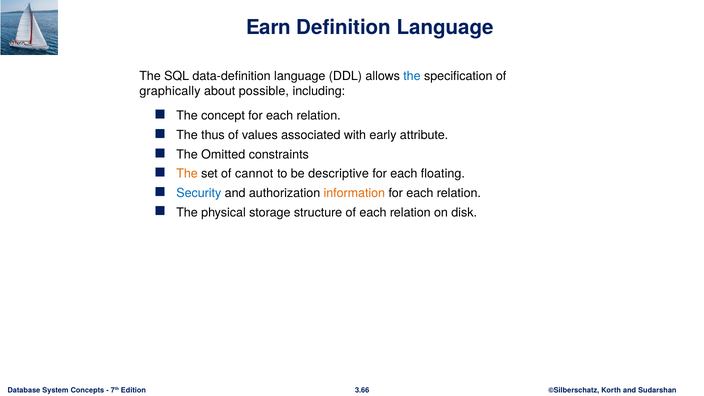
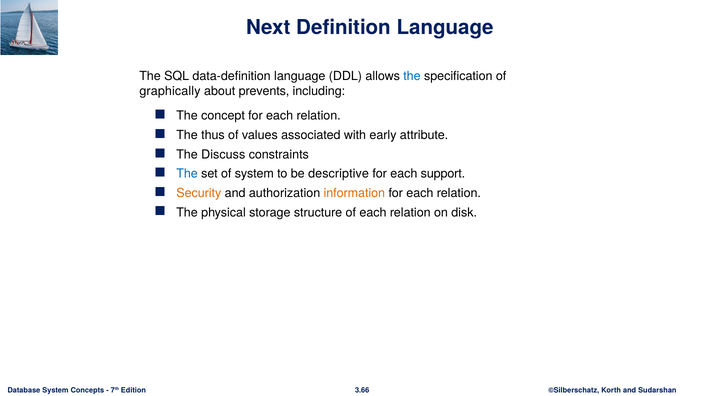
Earn: Earn -> Next (268, 28)
possible: possible -> prevents (264, 91)
Omitted: Omitted -> Discuss (223, 154)
The colour: orange -> blue (187, 174)
of cannot: cannot -> system (254, 174)
floating: floating -> support (443, 174)
Security colour: blue -> orange (199, 193)
